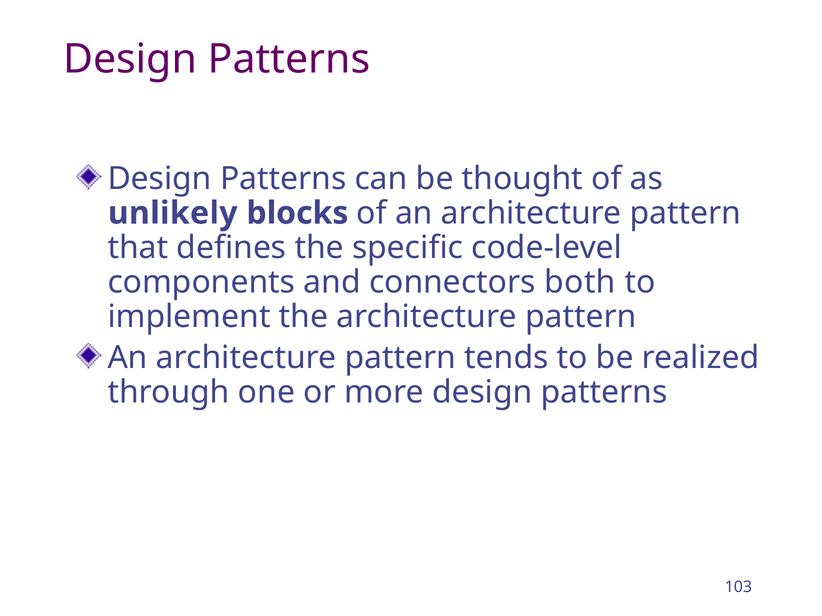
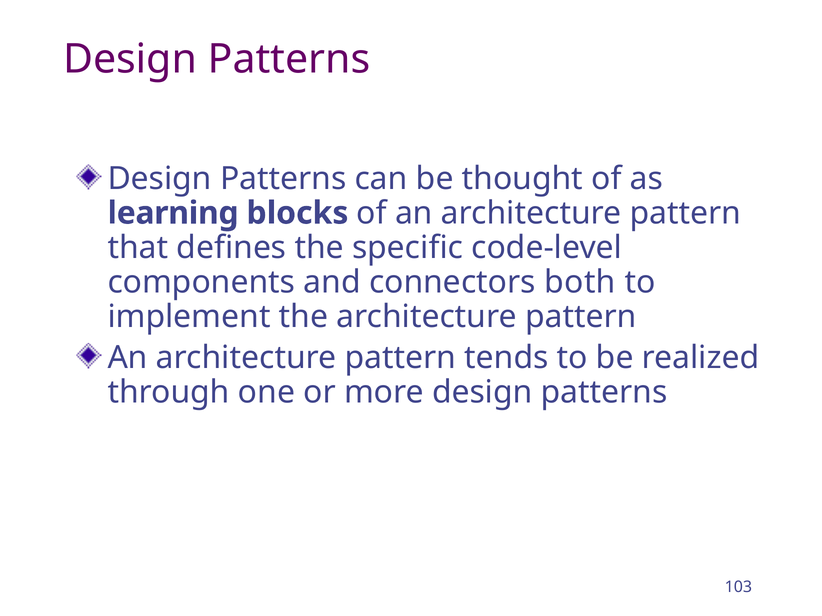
unlikely: unlikely -> learning (173, 213)
